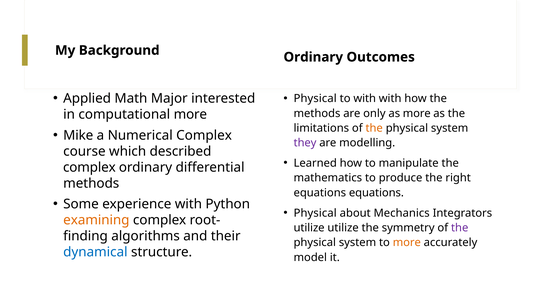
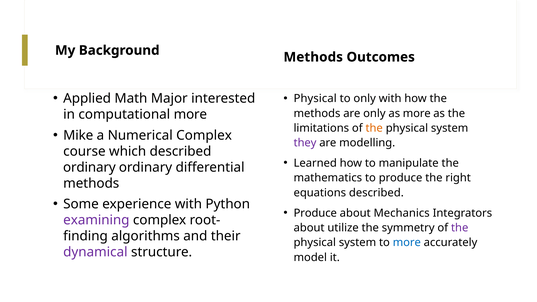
Ordinary: Ordinary -> Methods (313, 57)
to with: with -> only (365, 99)
complex: complex -> ordinary (89, 167)
equations equations: equations -> described (376, 193)
Physical: Physical -> Produce (315, 213)
examining colour: orange -> purple (96, 220)
utilize: utilize -> about (309, 228)
more colour: orange -> blue (407, 243)
dynamical colour: blue -> purple (95, 252)
